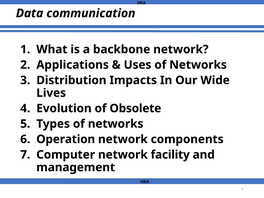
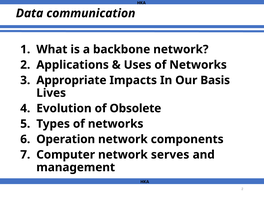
Distribution: Distribution -> Appropriate (71, 80)
Wide: Wide -> Basis (215, 80)
facility: facility -> serves (170, 155)
